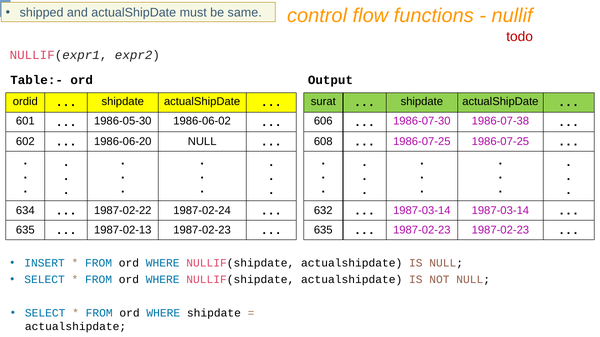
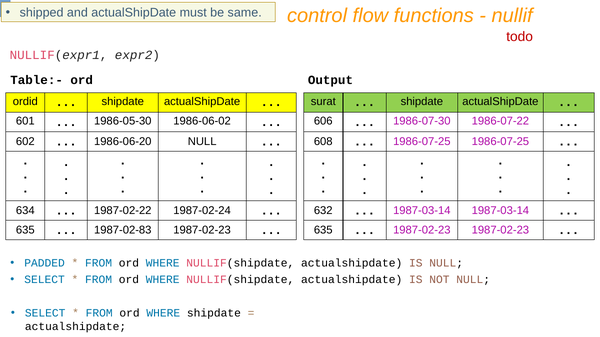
1986-07-38: 1986-07-38 -> 1986-07-22 (500, 121)
1987-02-13: 1987-02-13 -> 1987-02-83 (123, 230)
INSERT: INSERT -> PADDED (45, 264)
